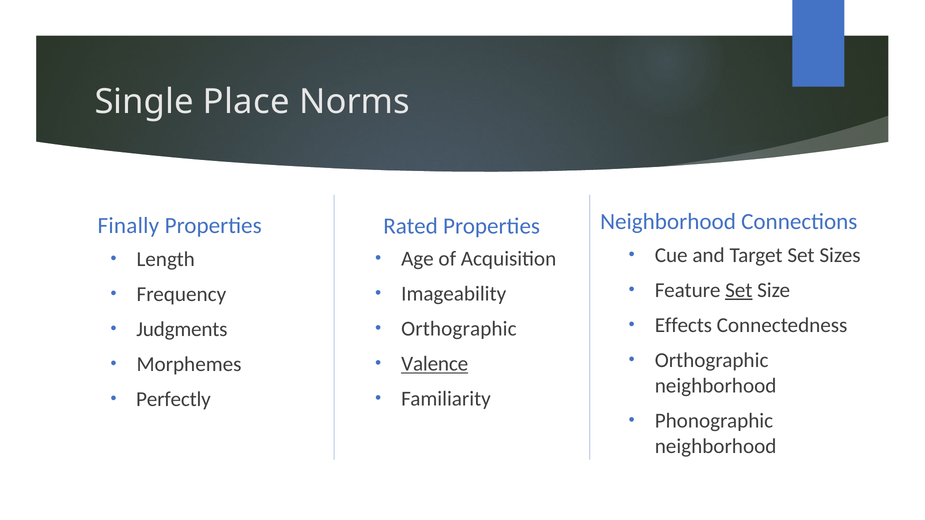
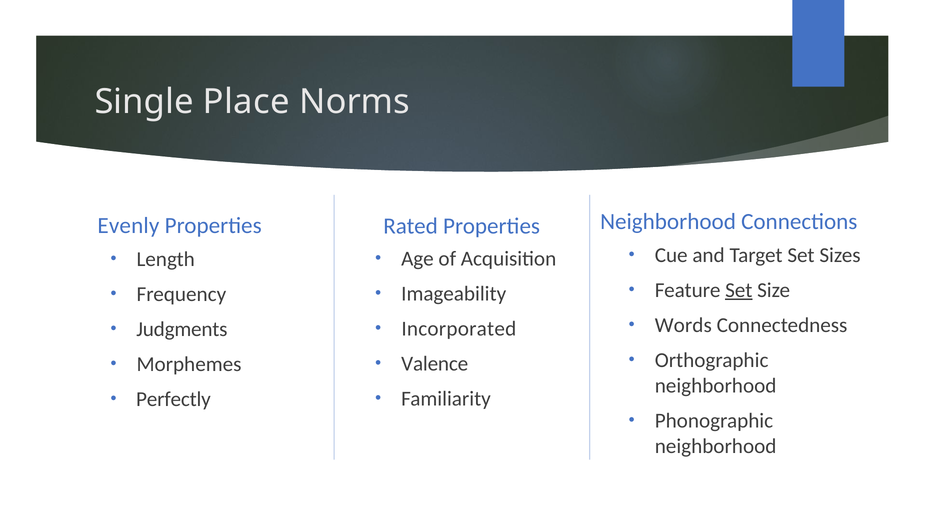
Finally: Finally -> Evenly (128, 226)
Effects: Effects -> Words (683, 325)
Orthographic: Orthographic -> Incorporated (459, 329)
Valence underline: present -> none (435, 364)
